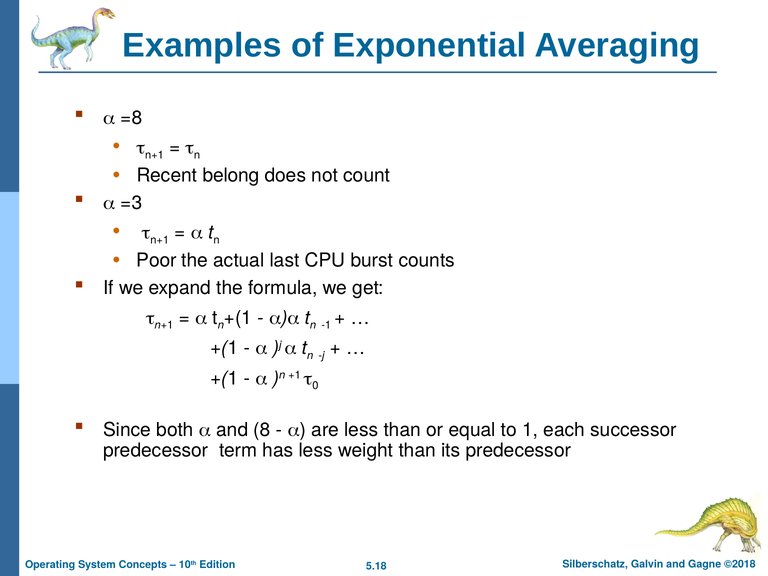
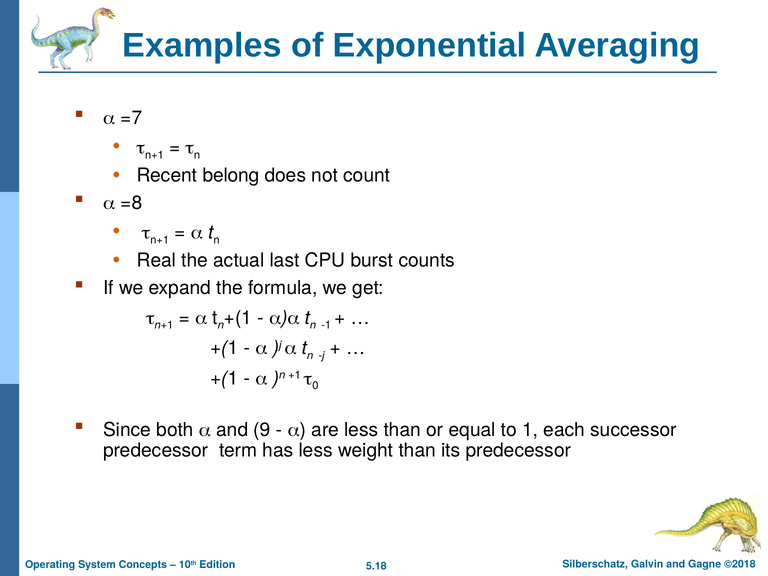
=8: =8 -> =7 (131, 118)
=3: =3 -> =8 (131, 203)
Poor: Poor -> Real (156, 261)
8: 8 -> 9 (262, 430)
